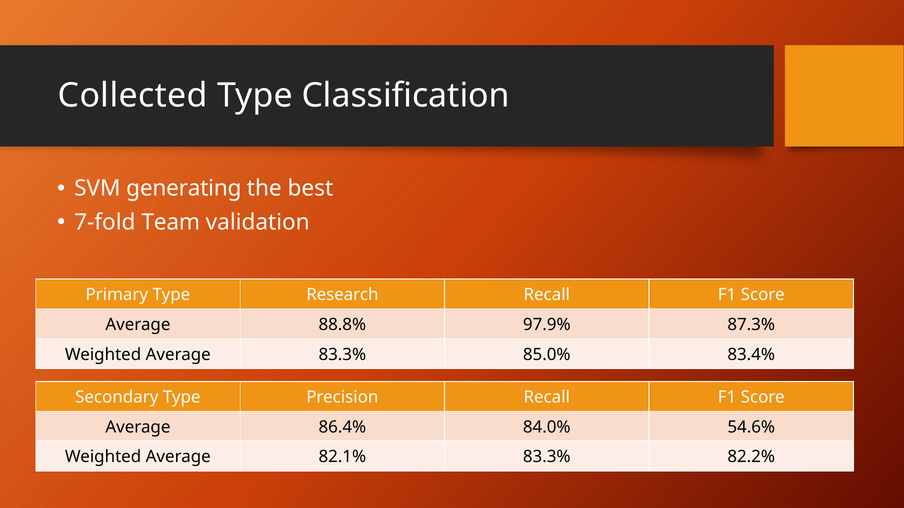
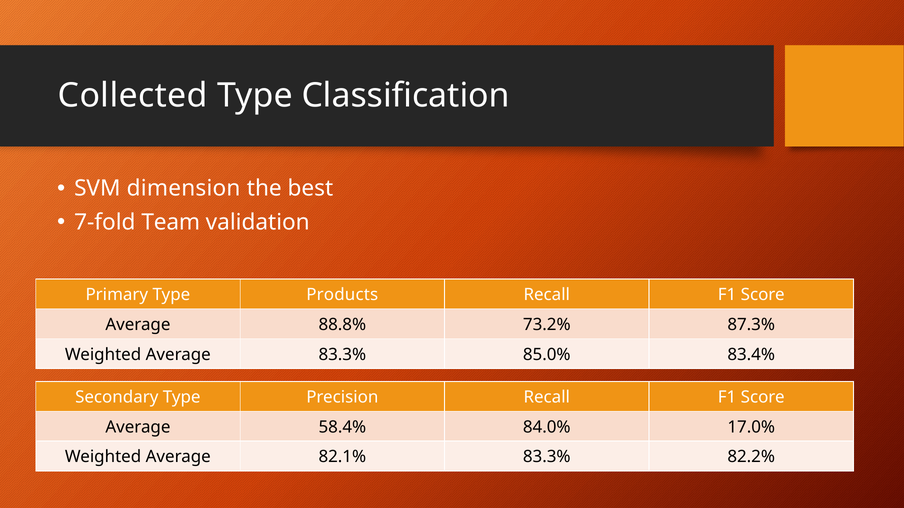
generating: generating -> dimension (184, 189)
Research: Research -> Products (342, 295)
97.9%: 97.9% -> 73.2% (547, 325)
86.4%: 86.4% -> 58.4% (342, 427)
54.6%: 54.6% -> 17.0% (751, 427)
